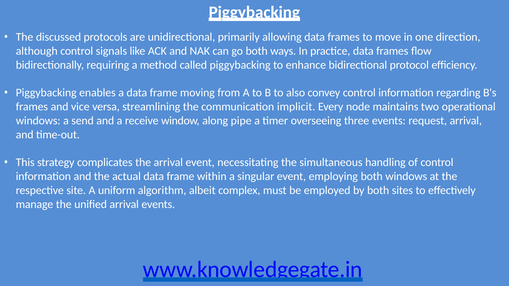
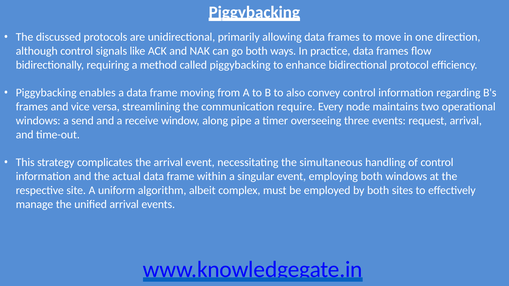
implicit: implicit -> require (296, 107)
